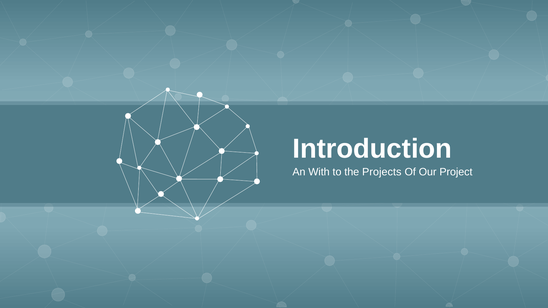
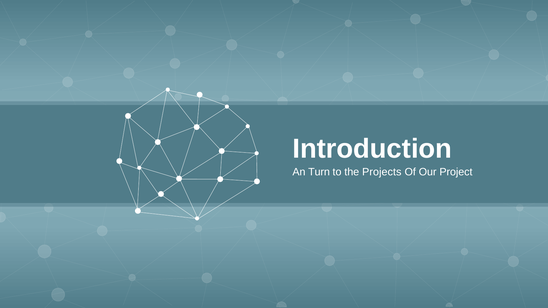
With: With -> Turn (319, 172)
